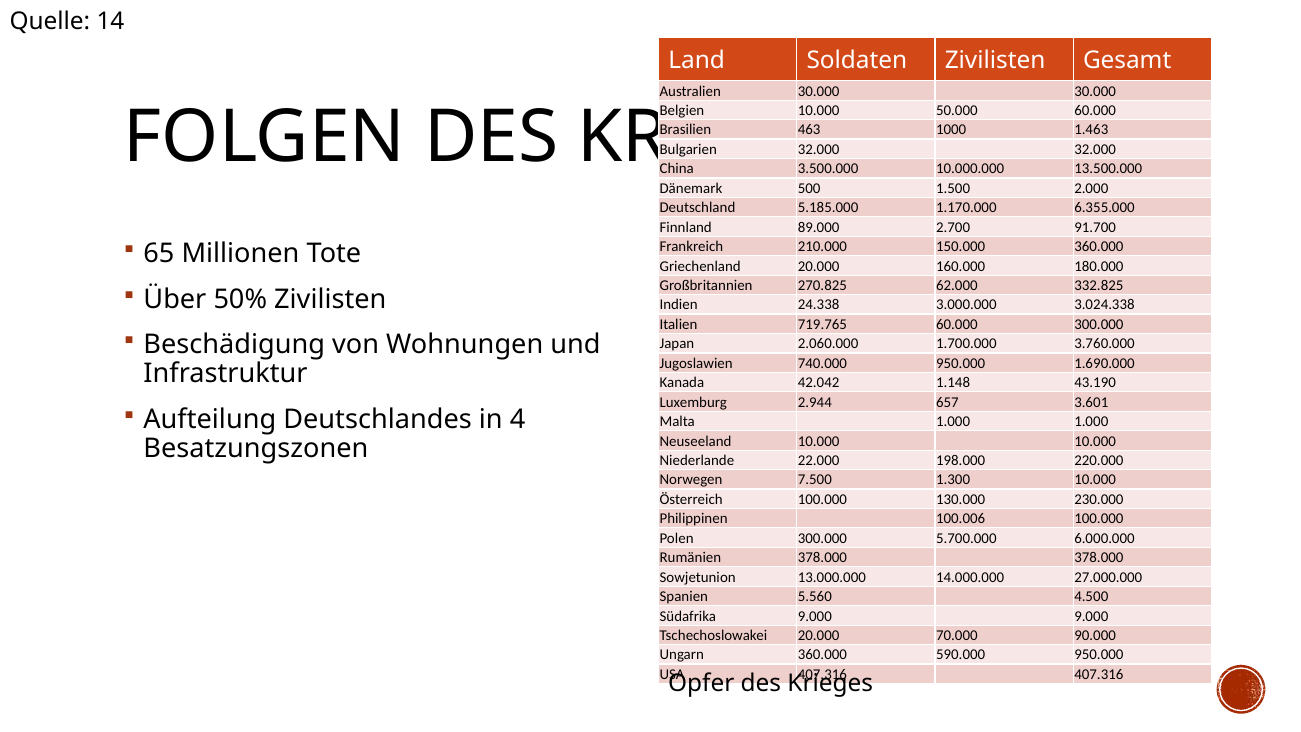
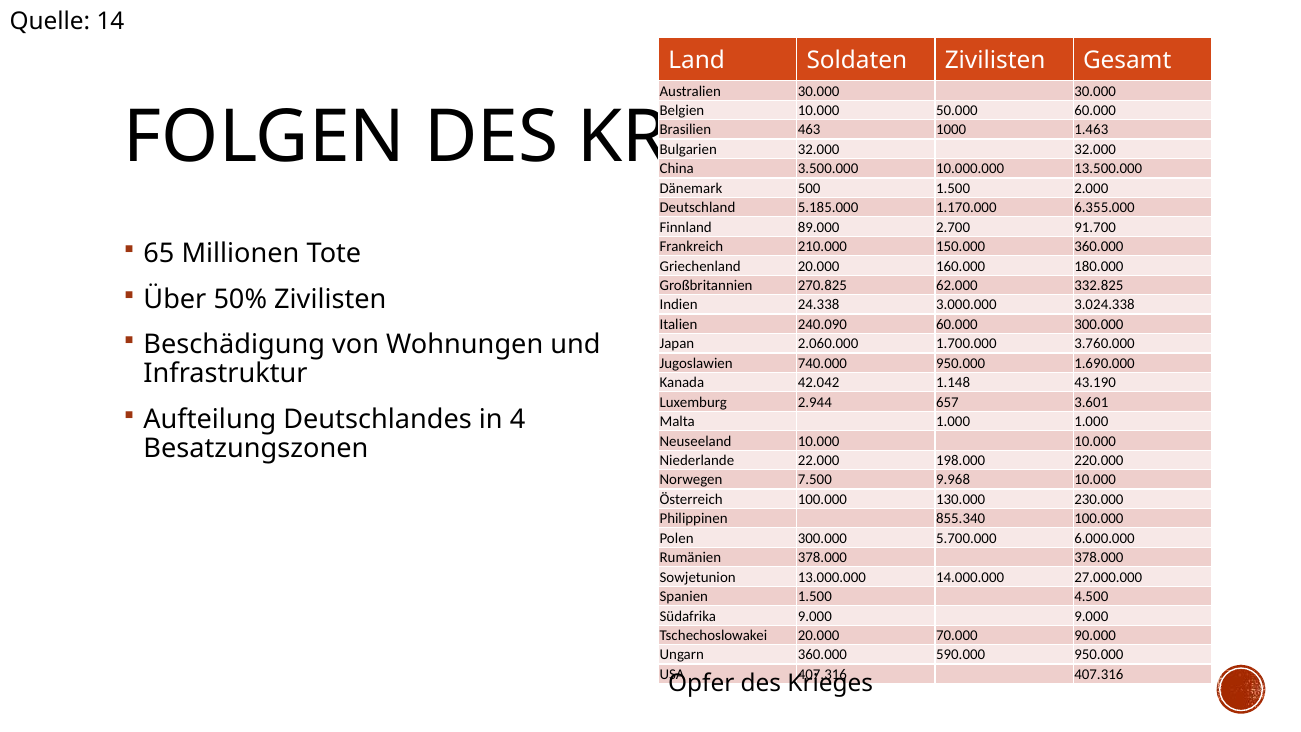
719.765: 719.765 -> 240.090 (822, 324)
1.300: 1.300 -> 9.968 (953, 480)
100.006: 100.006 -> 855.340 (961, 519)
Spanien 5.560: 5.560 -> 1.500 (815, 597)
